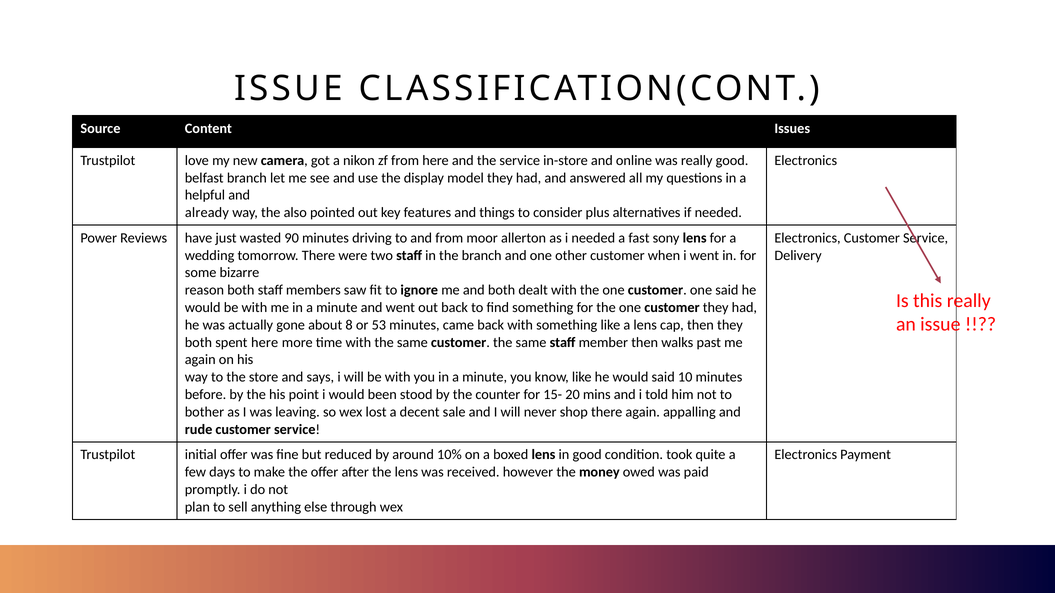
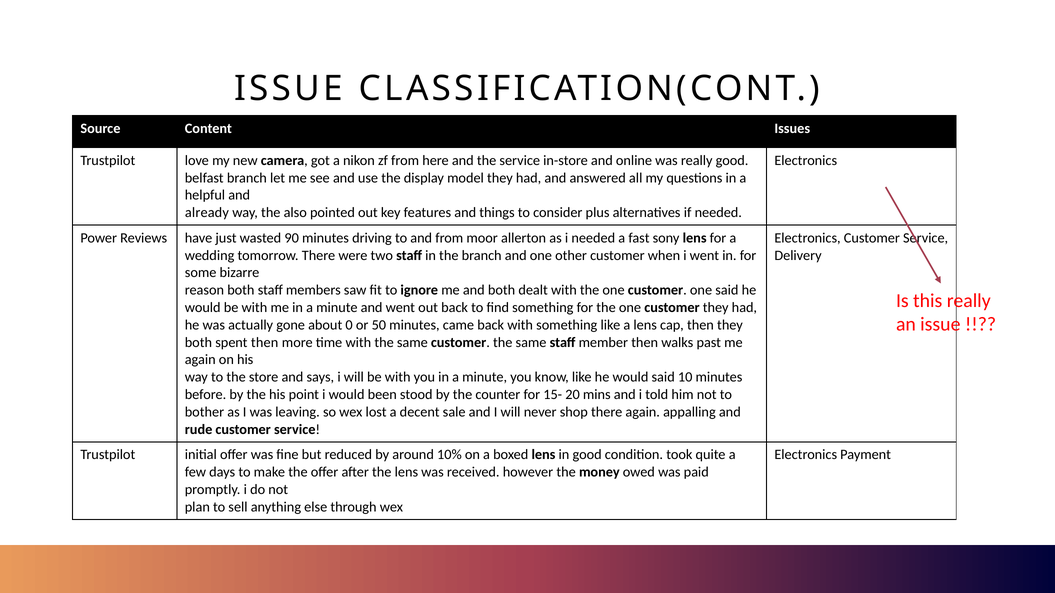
8: 8 -> 0 (349, 325)
53: 53 -> 50 (379, 325)
spent here: here -> then (265, 343)
